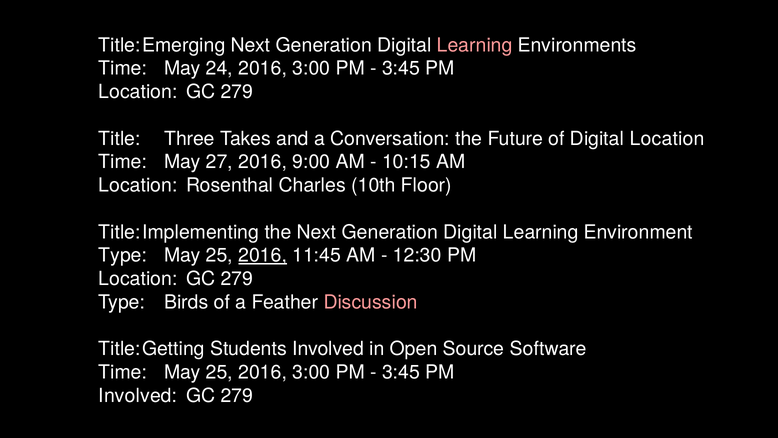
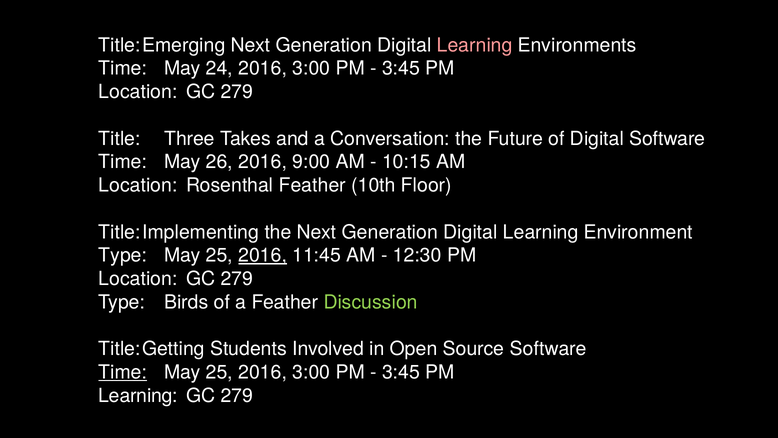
Digital Location: Location -> Software (667, 139)
27: 27 -> 26 (219, 162)
Rosenthal Charles: Charles -> Feather (312, 185)
Discussion colour: pink -> light green (371, 302)
Time underline: none -> present (123, 372)
Involved: Involved -> Learning (138, 395)
